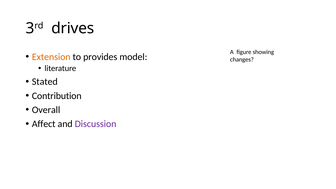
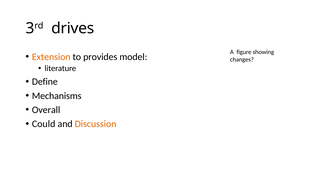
Stated: Stated -> Define (45, 82)
Contribution: Contribution -> Mechanisms (57, 96)
Affect: Affect -> Could (44, 124)
Discussion colour: purple -> orange (96, 124)
